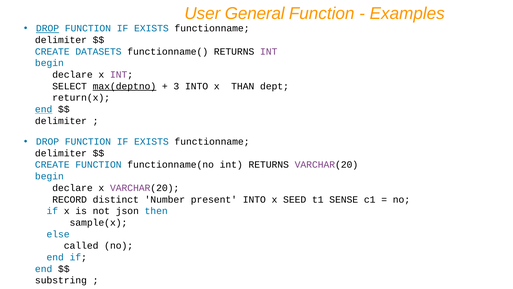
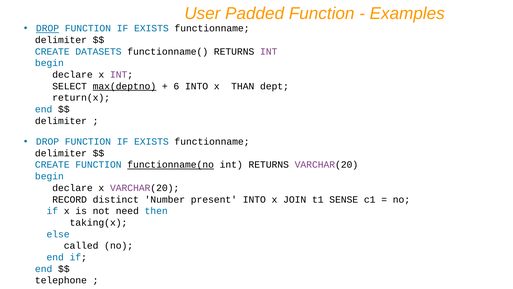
General: General -> Padded (255, 13)
3: 3 -> 6 (176, 86)
end underline: present -> none (44, 109)
functionname(no underline: none -> present (171, 165)
SEED: SEED -> JOIN (295, 199)
json: json -> need (127, 211)
sample(x: sample(x -> taking(x (98, 222)
substring: substring -> telephone (61, 280)
